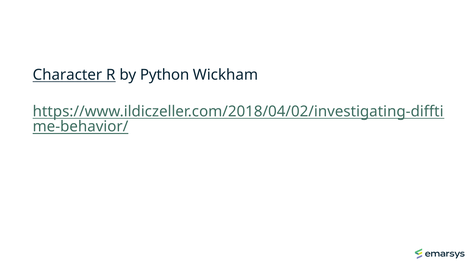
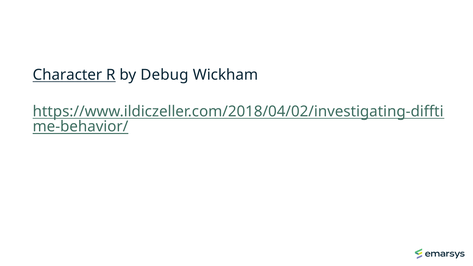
Python: Python -> Debug (164, 75)
